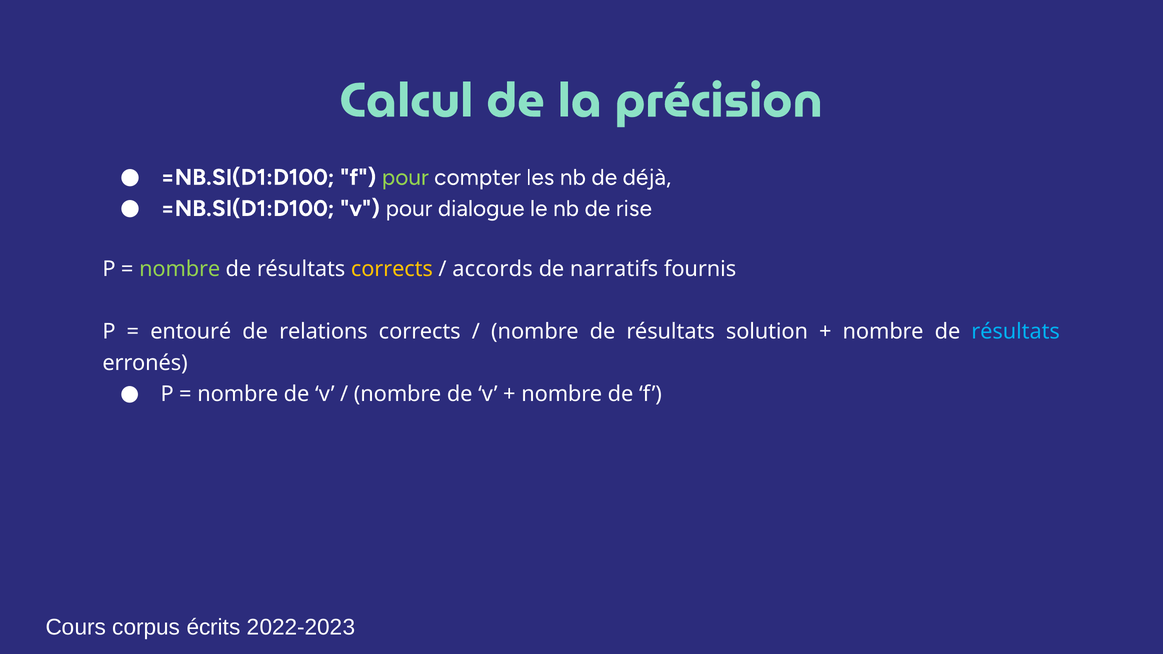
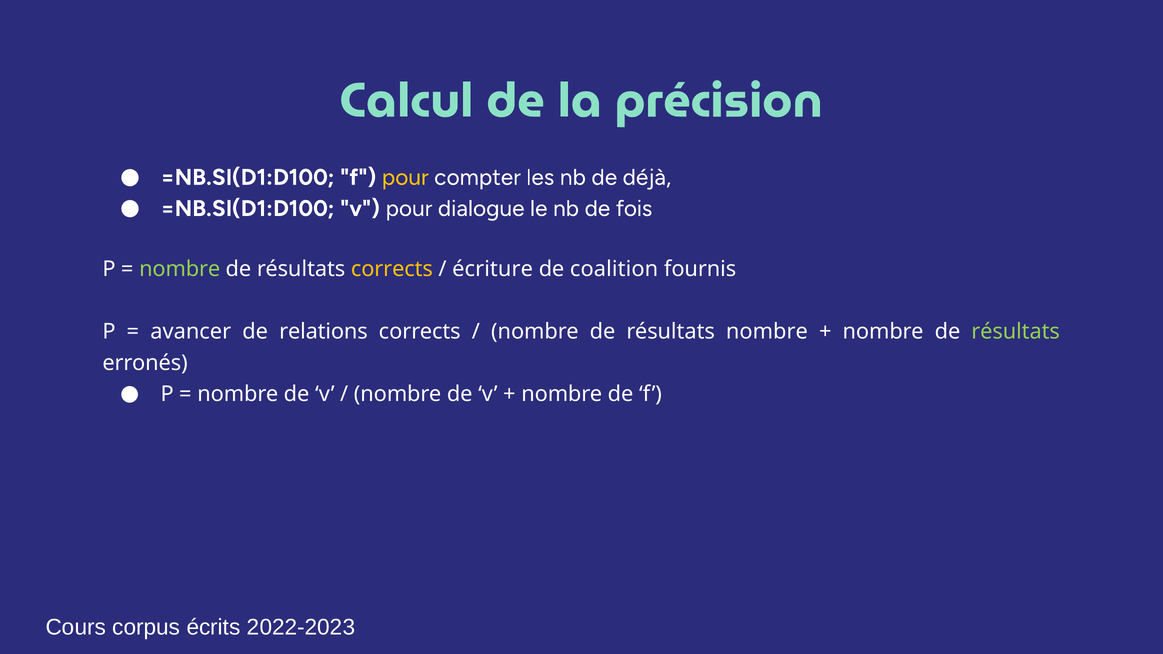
pour colour: light green -> yellow (405, 177)
rise: rise -> fois (634, 209)
accords: accords -> écriture (493, 269)
narratifs: narratifs -> coalition (614, 269)
entouré: entouré -> avancer (191, 332)
résultats solution: solution -> nombre (767, 332)
résultats colour: light blue -> light green (1016, 332)
